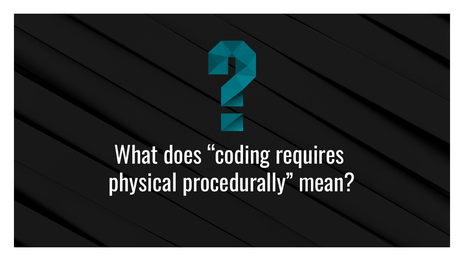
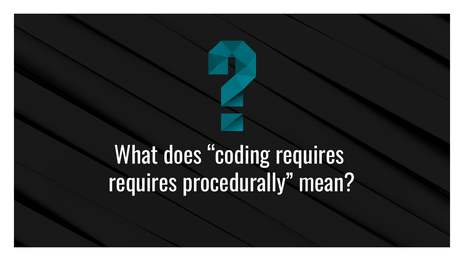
physical: physical -> requires (143, 184)
